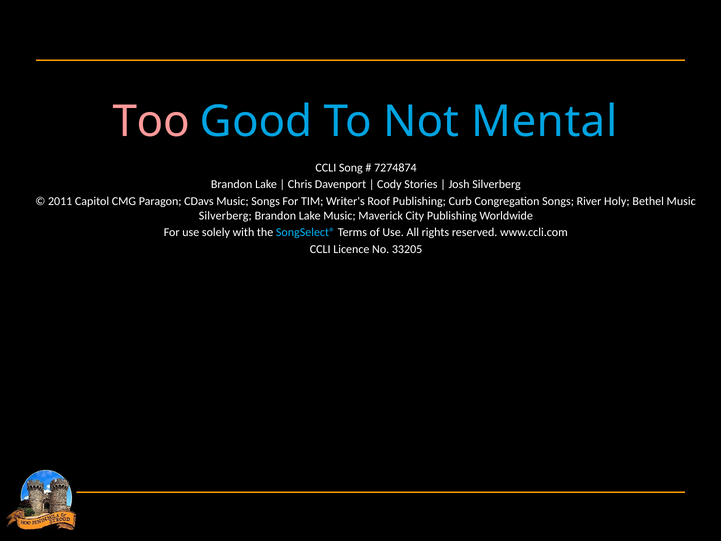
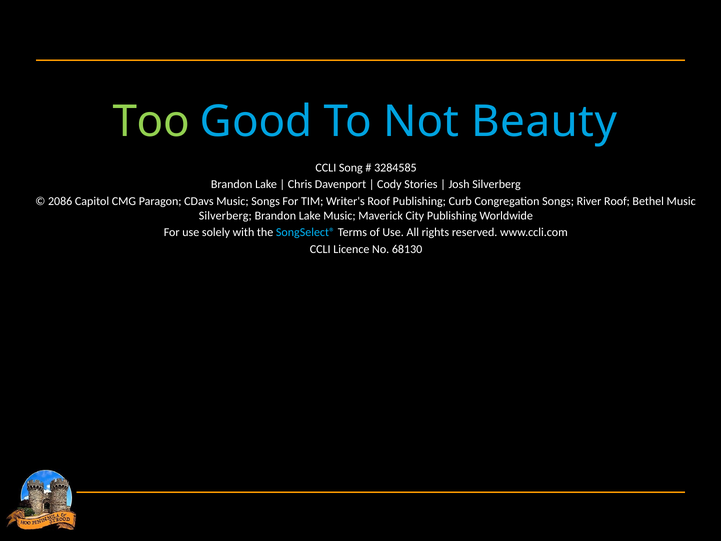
Too colour: pink -> light green (151, 122)
Mental: Mental -> Beauty (544, 122)
7274874: 7274874 -> 3284585 (395, 167)
2011: 2011 -> 2086 (60, 201)
River Holy: Holy -> Roof (617, 201)
33205: 33205 -> 68130 (407, 249)
